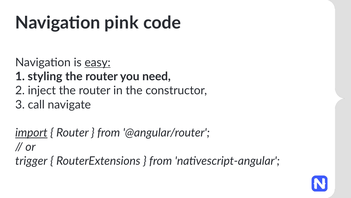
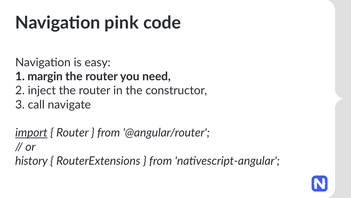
easy underline: present -> none (98, 62)
styling: styling -> margin (45, 76)
trigger: trigger -> history (31, 161)
